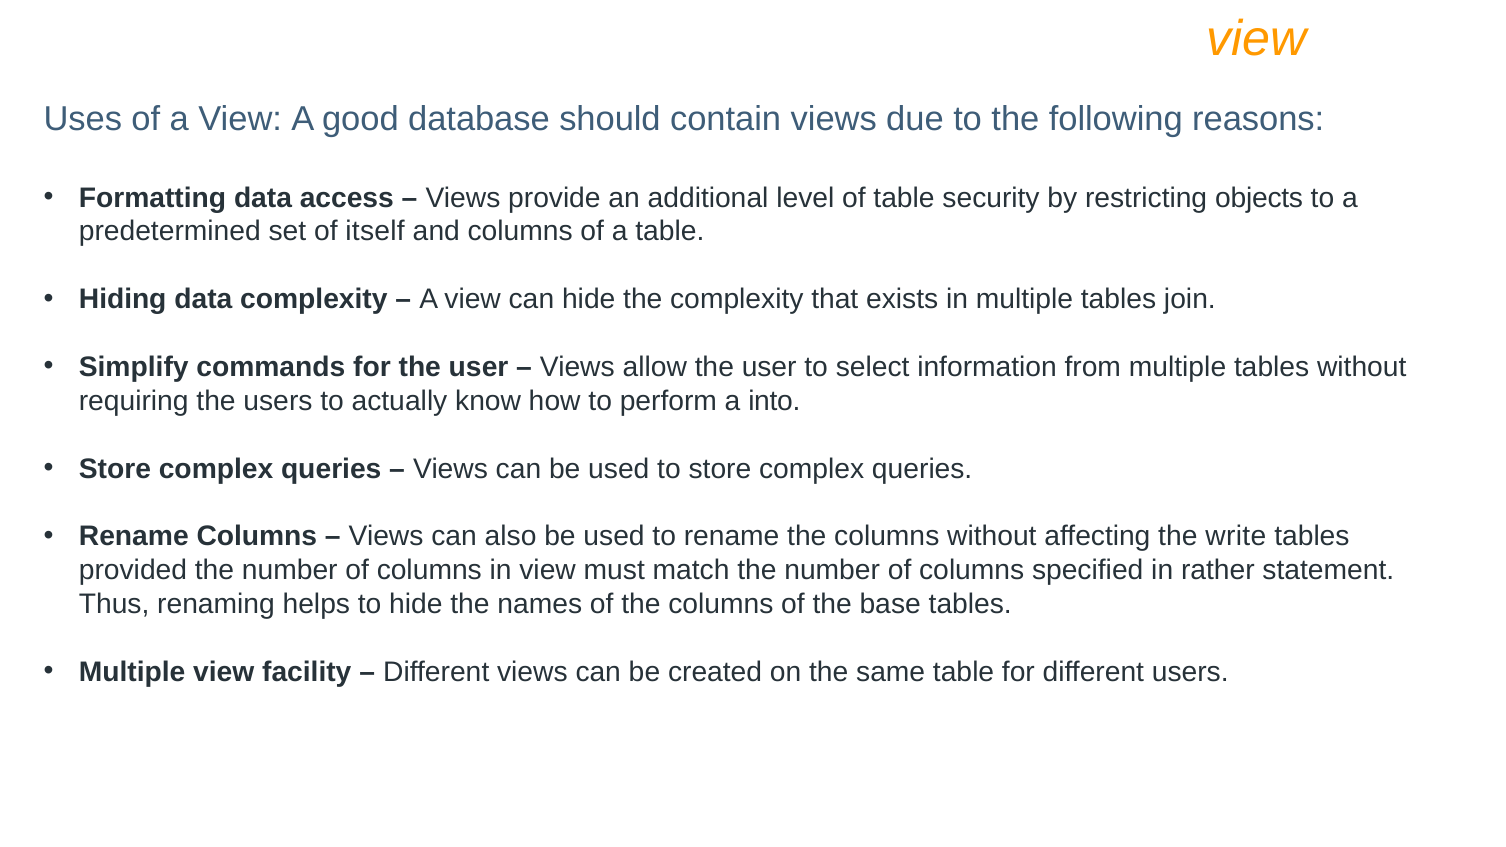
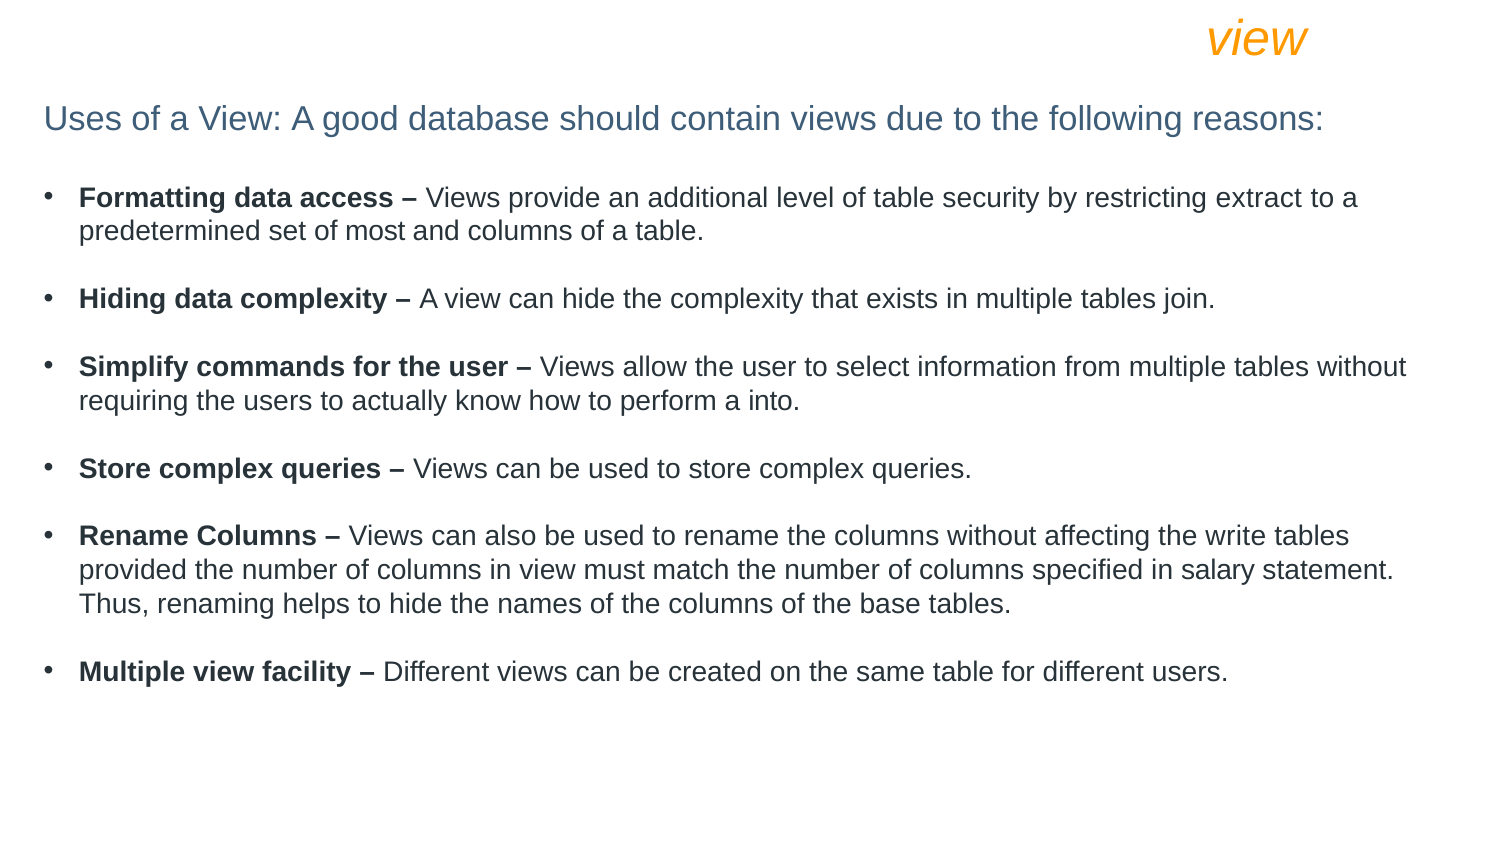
objects: objects -> extract (1259, 198)
itself: itself -> most (375, 232)
rather: rather -> salary (1218, 570)
